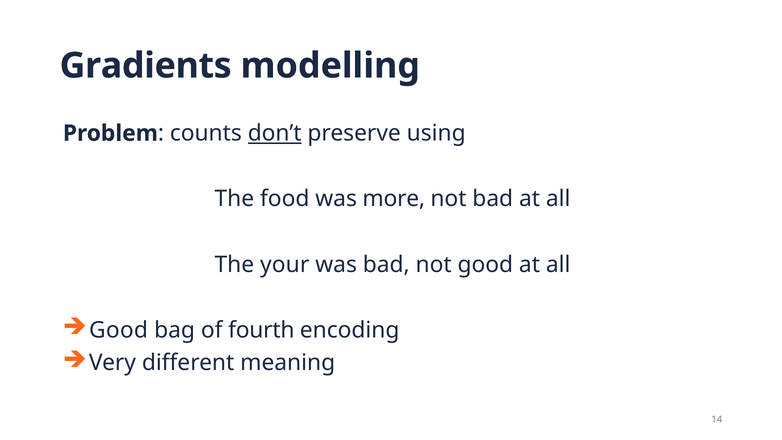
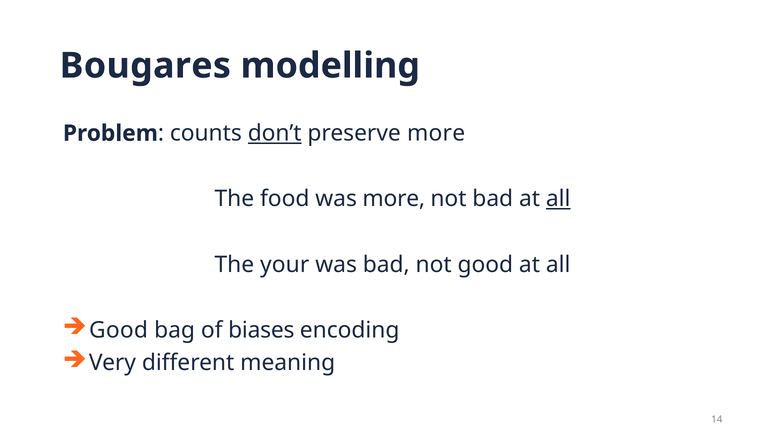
Gradients: Gradients -> Bougares (145, 66)
preserve using: using -> more (436, 133)
all underline: none -> present (558, 199)
fourth: fourth -> biases (261, 330)
